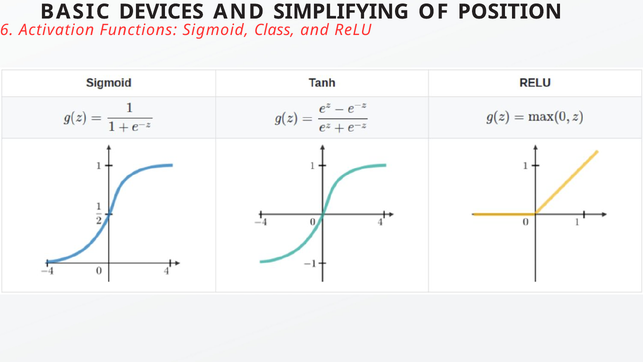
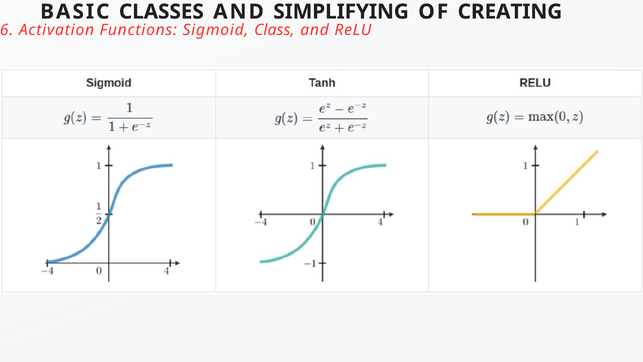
DEVICES: DEVICES -> CLASSES (161, 12)
POSITION: POSITION -> CREATING (510, 12)
